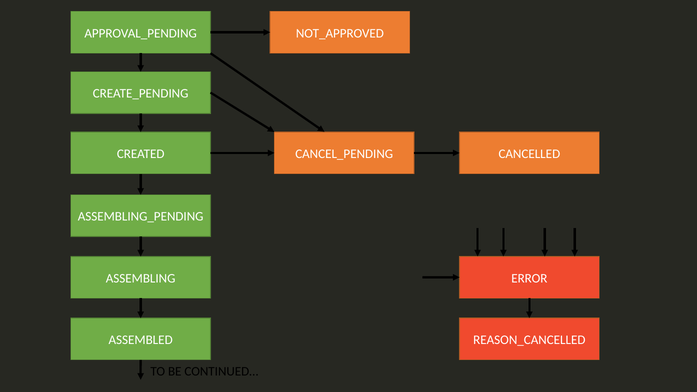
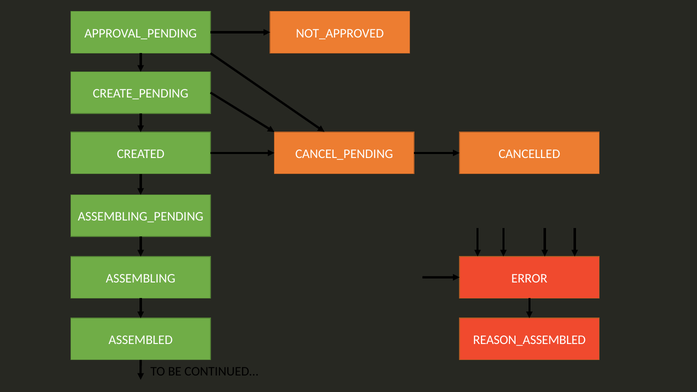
REASON_CANCELLED: REASON_CANCELLED -> REASON_ASSEMBLED (529, 340)
